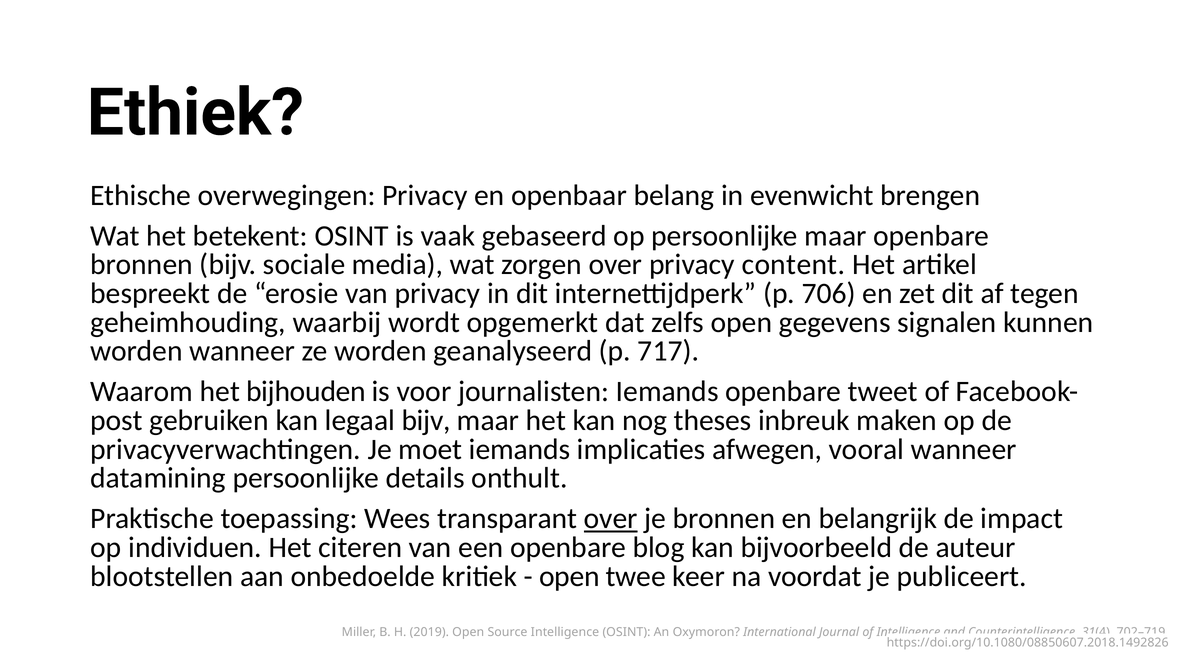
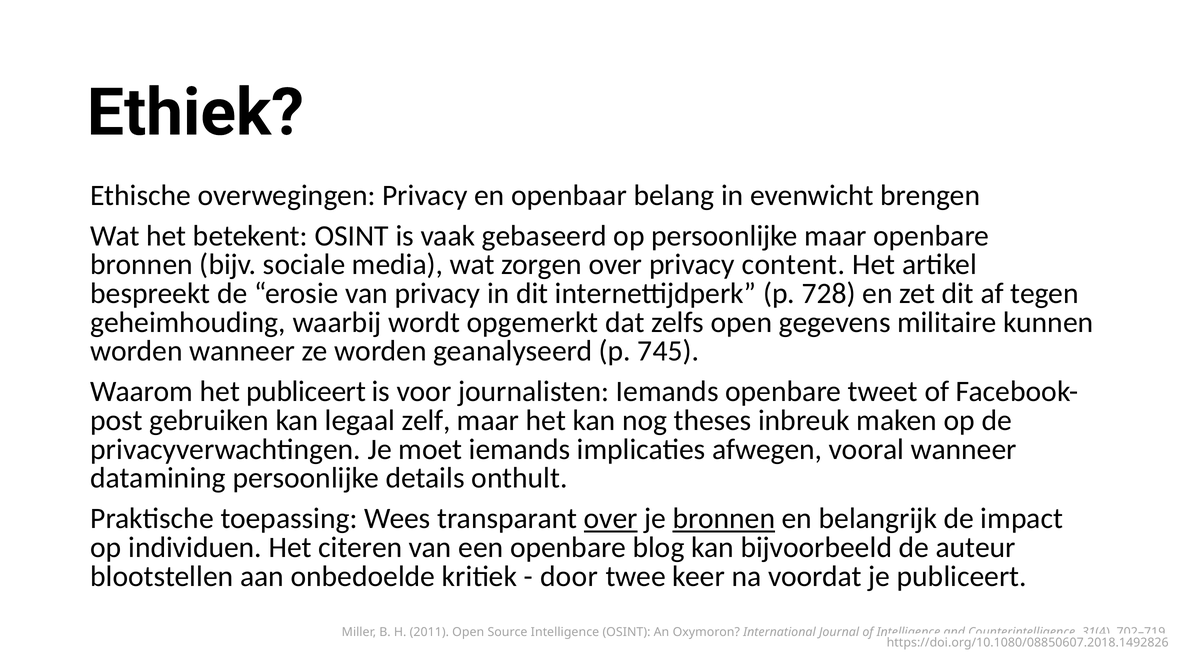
706: 706 -> 728 (829, 294)
signalen: signalen -> militaire (947, 322)
717: 717 -> 745 (668, 351)
het bijhouden: bijhouden -> publiceert (306, 392)
legaal bijv: bijv -> zelf (426, 421)
bronnen underline: none -> present (724, 519)
open: open -> door (569, 576)
2019: 2019 -> 2011 (429, 632)
